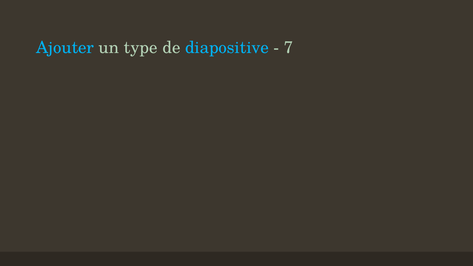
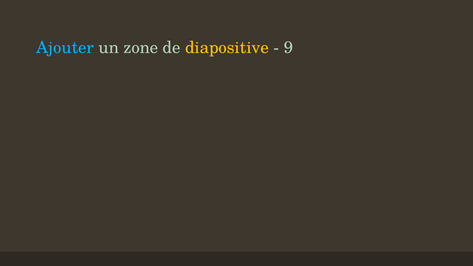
type: type -> zone (141, 48)
diapositive colour: light blue -> yellow (227, 48)
7: 7 -> 9 (288, 48)
